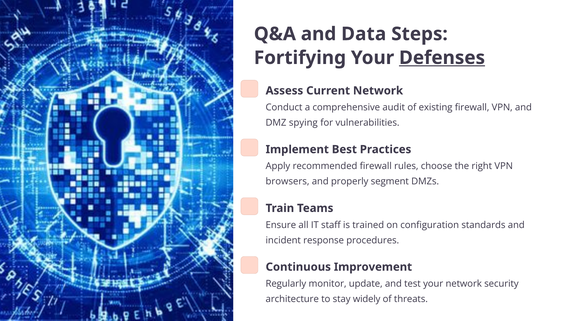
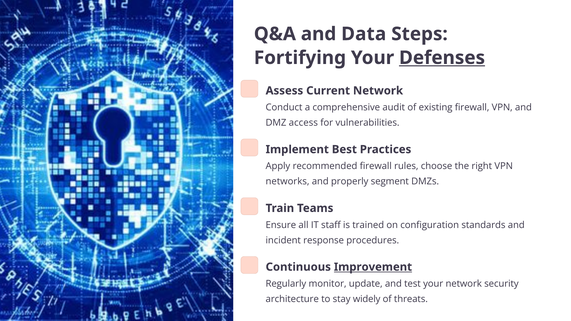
spying: spying -> access (303, 123)
browsers: browsers -> networks (287, 182)
Improvement underline: none -> present (373, 267)
